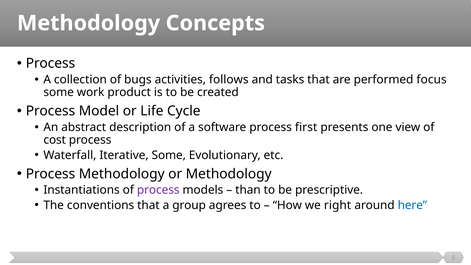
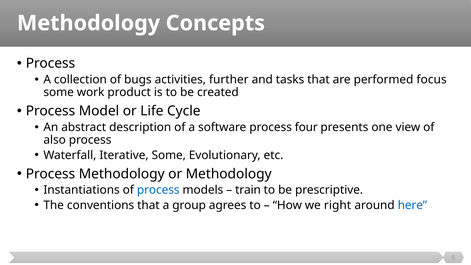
follows: follows -> further (229, 80)
first: first -> four (306, 127)
cost: cost -> also (55, 140)
process colour: purple -> blue (158, 190)
than: than -> train (248, 190)
